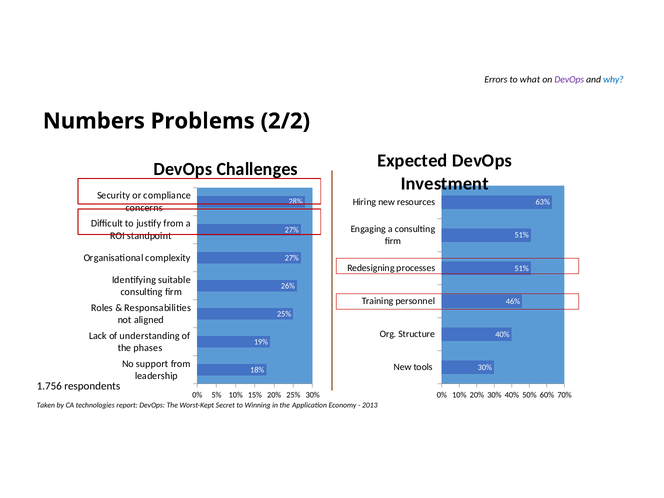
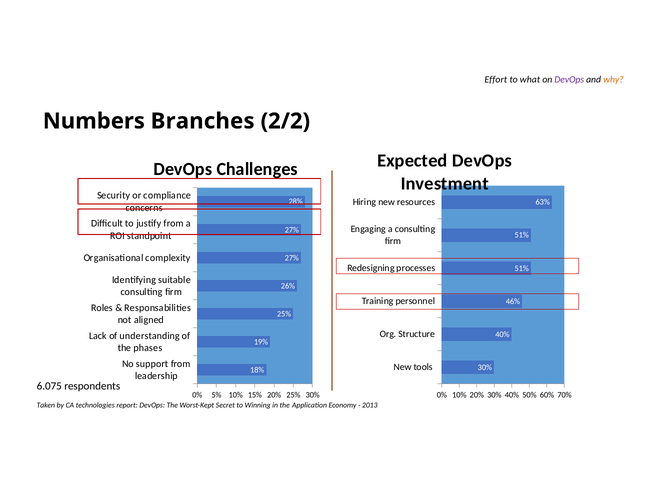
Errors: Errors -> Effort (496, 80)
why colour: blue -> orange (613, 80)
Problems: Problems -> Branches (203, 121)
1.756: 1.756 -> 6.075 (49, 386)
